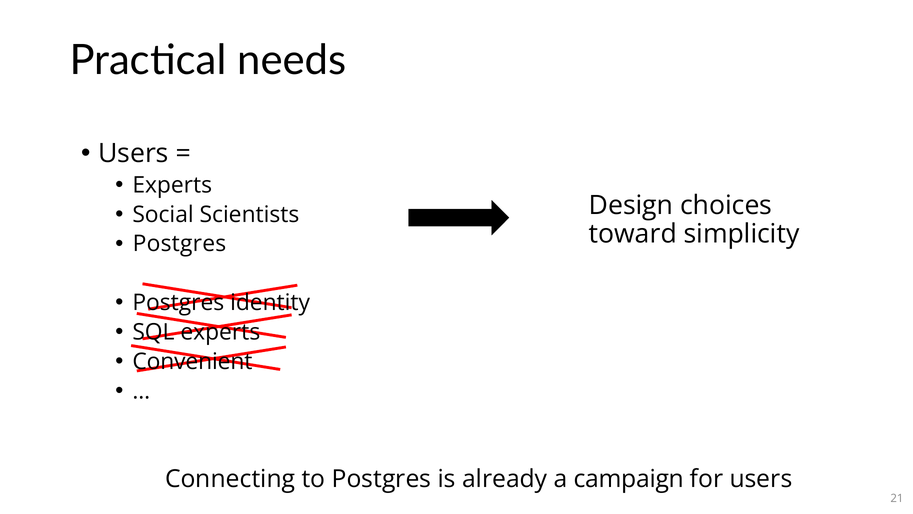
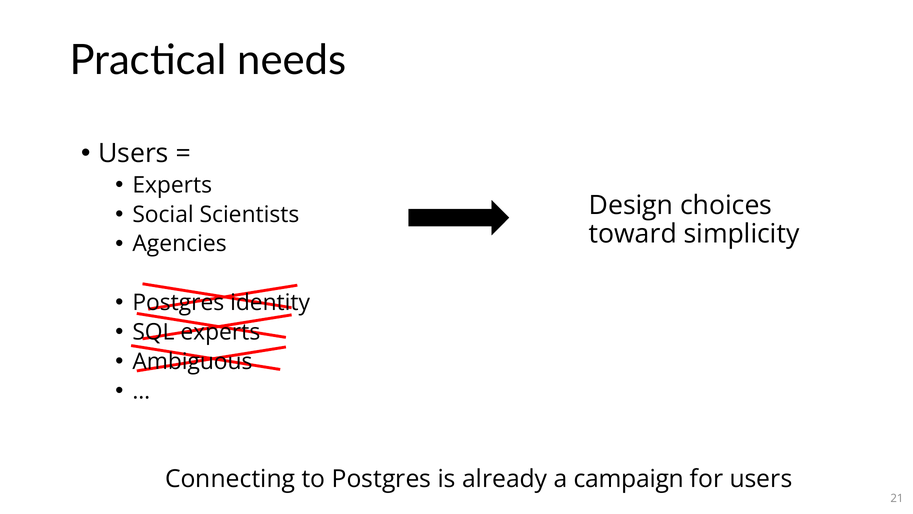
Postgres: Postgres -> Agencies (180, 244)
Convenient: Convenient -> Ambiguous (192, 361)
